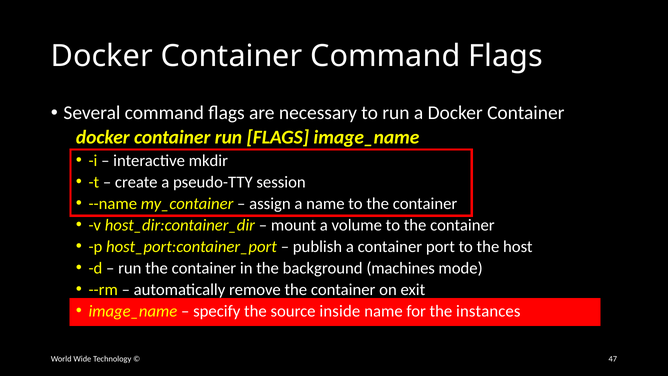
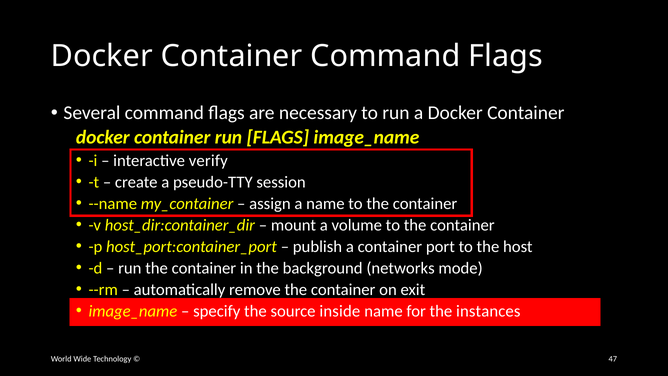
mkdir: mkdir -> verify (208, 160)
machines: machines -> networks (401, 268)
